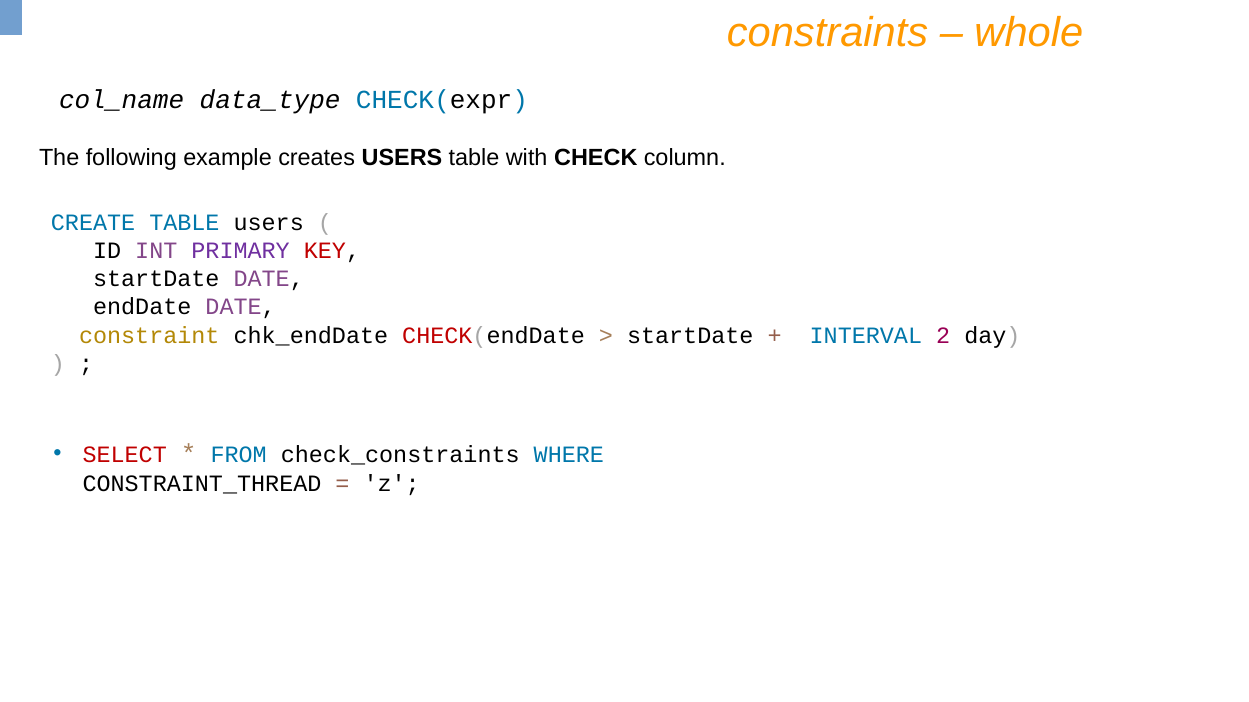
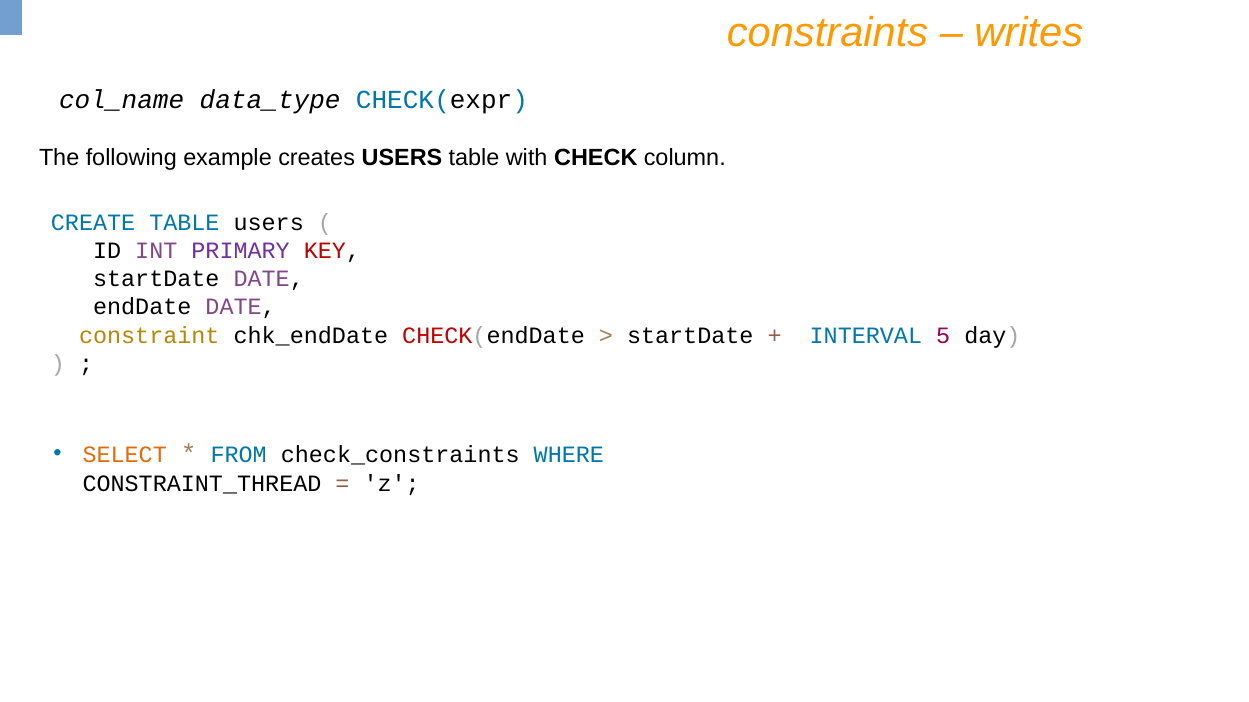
whole: whole -> writes (1029, 33)
2: 2 -> 5 (943, 336)
SELECT colour: red -> orange (125, 455)
